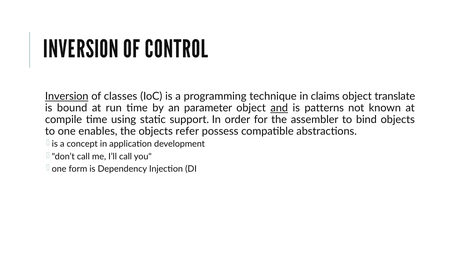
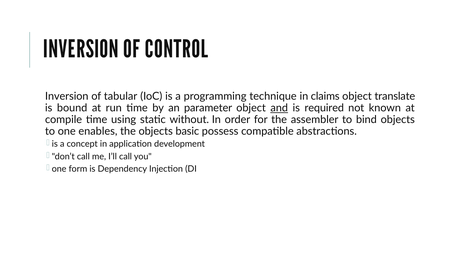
Inversion underline: present -> none (67, 96)
classes: classes -> tabular (121, 96)
patterns: patterns -> required (324, 108)
support: support -> without (189, 120)
refer: refer -> basic (187, 131)
